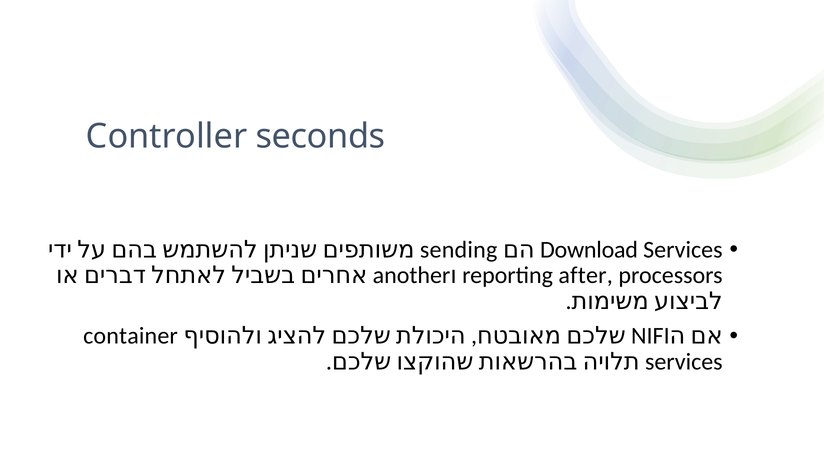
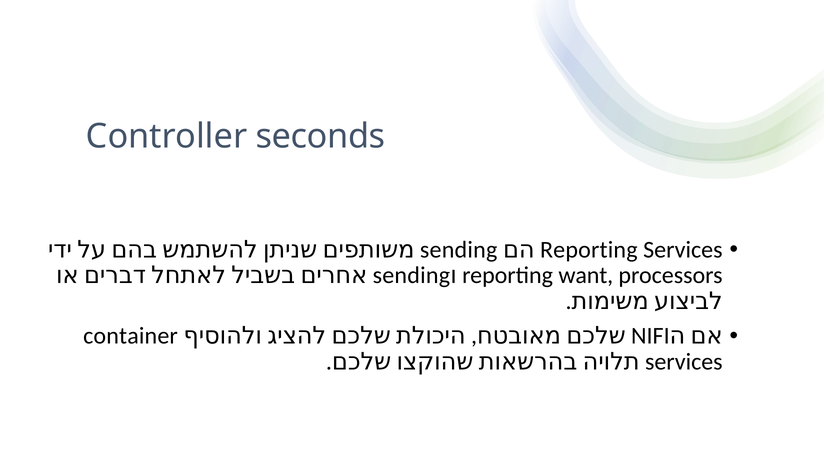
Download: Download -> Reporting (589, 249)
another: another -> sending (411, 275)
after: after -> want (586, 275)
